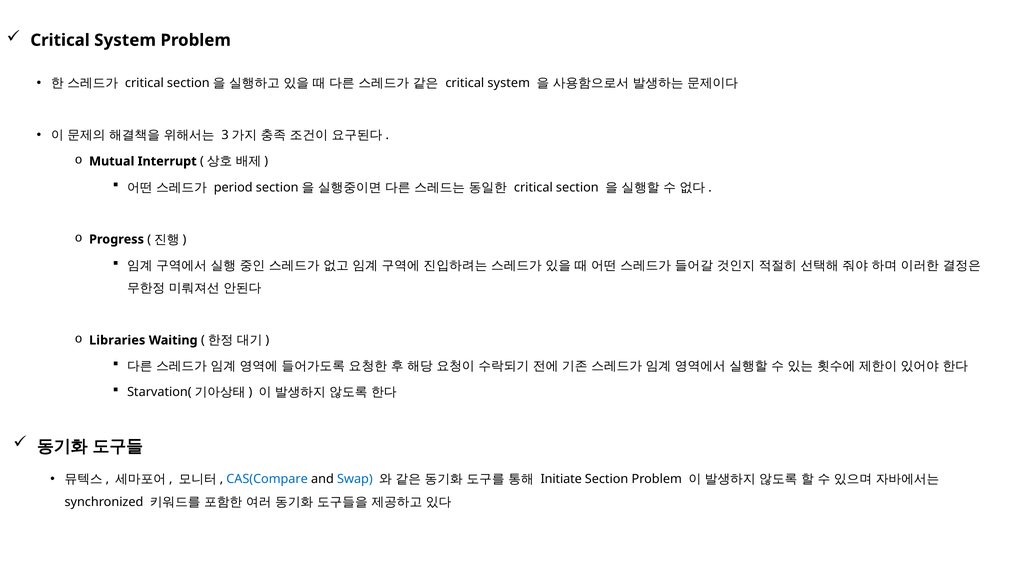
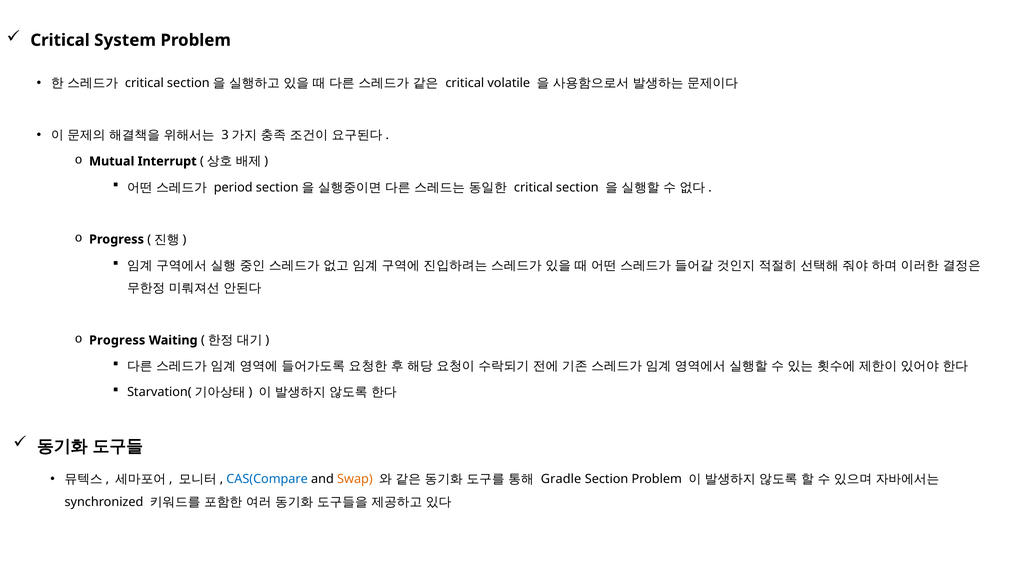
system: system -> volatile (509, 83)
Libraries: Libraries -> Progress (117, 340)
Swap colour: blue -> orange (355, 479)
Initiate: Initiate -> Gradle (561, 479)
